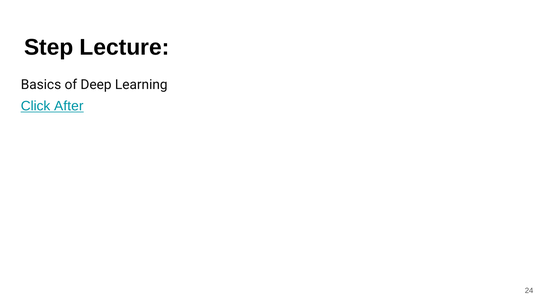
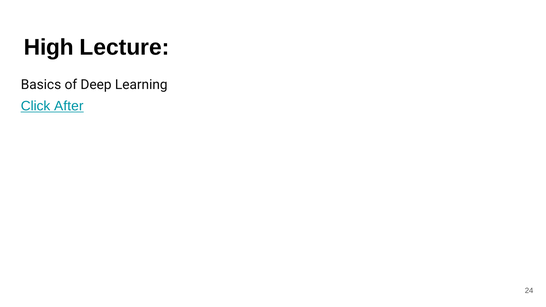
Step: Step -> High (49, 47)
